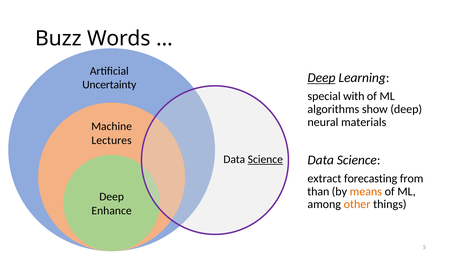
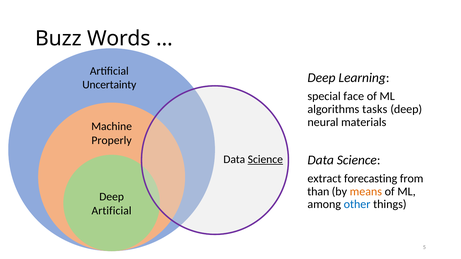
Deep underline: present -> none (321, 78)
with: with -> face (354, 96)
show: show -> tasks (375, 109)
Lectures: Lectures -> Properly (112, 140)
other colour: orange -> blue (357, 205)
Enhance: Enhance -> Artificial (112, 211)
